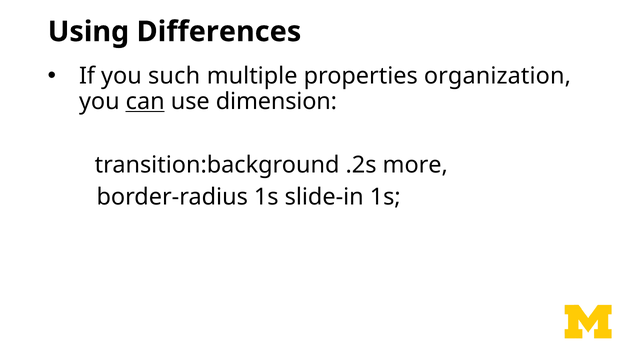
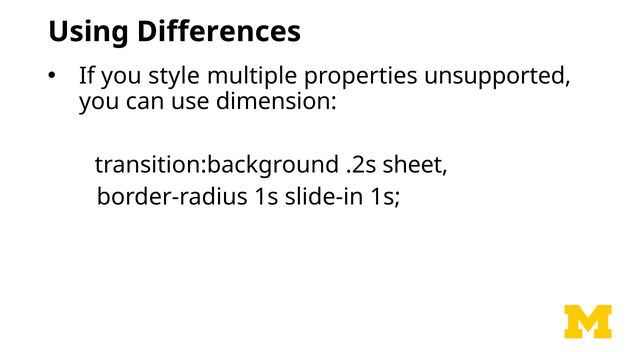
such: such -> style (174, 76)
organization: organization -> unsupported (498, 76)
can underline: present -> none (145, 101)
more: more -> sheet (415, 165)
